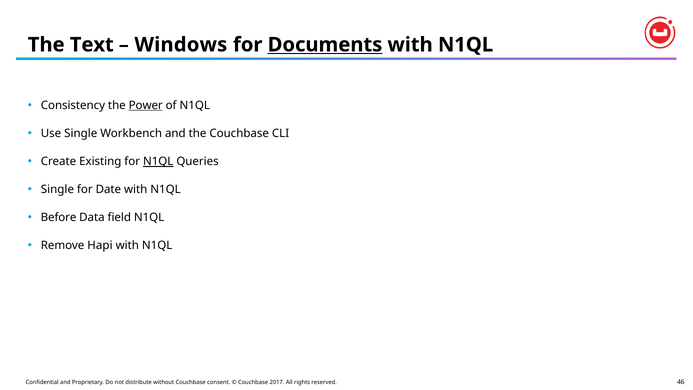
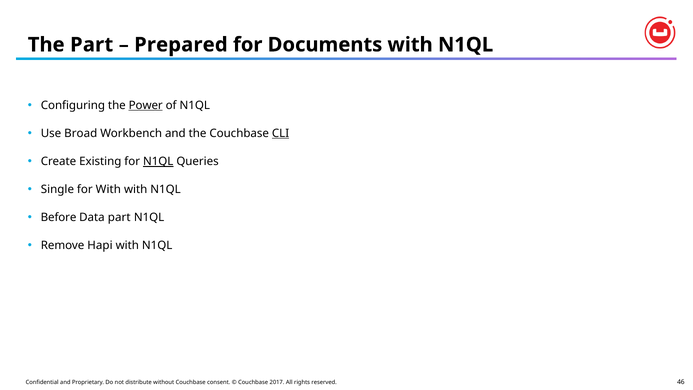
The Text: Text -> Part (92, 45)
Windows: Windows -> Prepared (181, 45)
Documents underline: present -> none (325, 45)
Consistency: Consistency -> Configuring (73, 105)
Use Single: Single -> Broad (81, 133)
CLI underline: none -> present (281, 133)
for Date: Date -> With (108, 189)
Data field: field -> part (119, 217)
